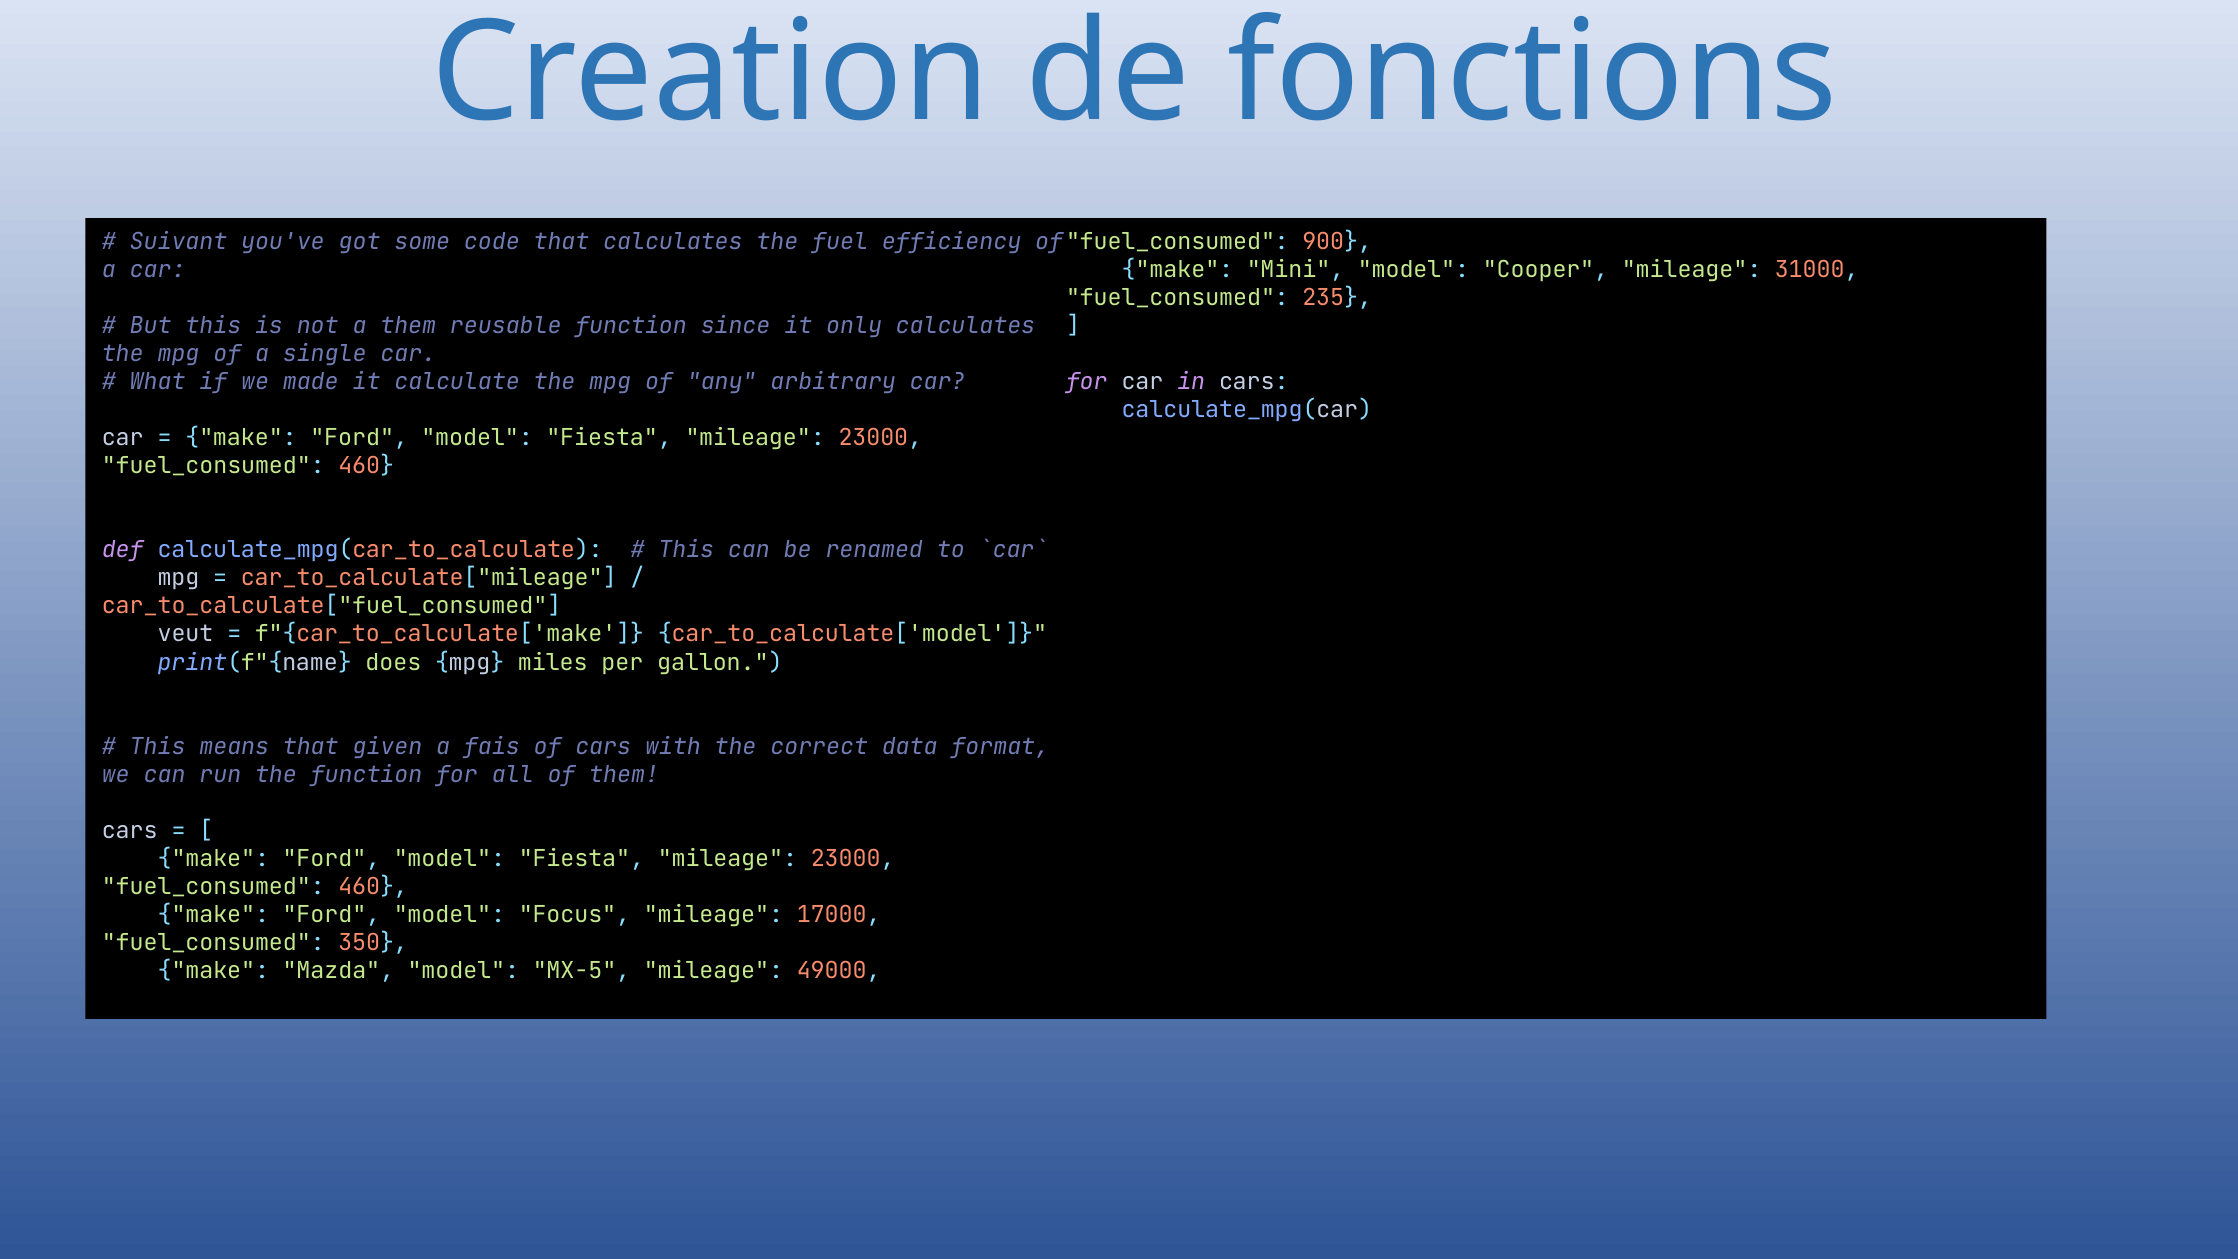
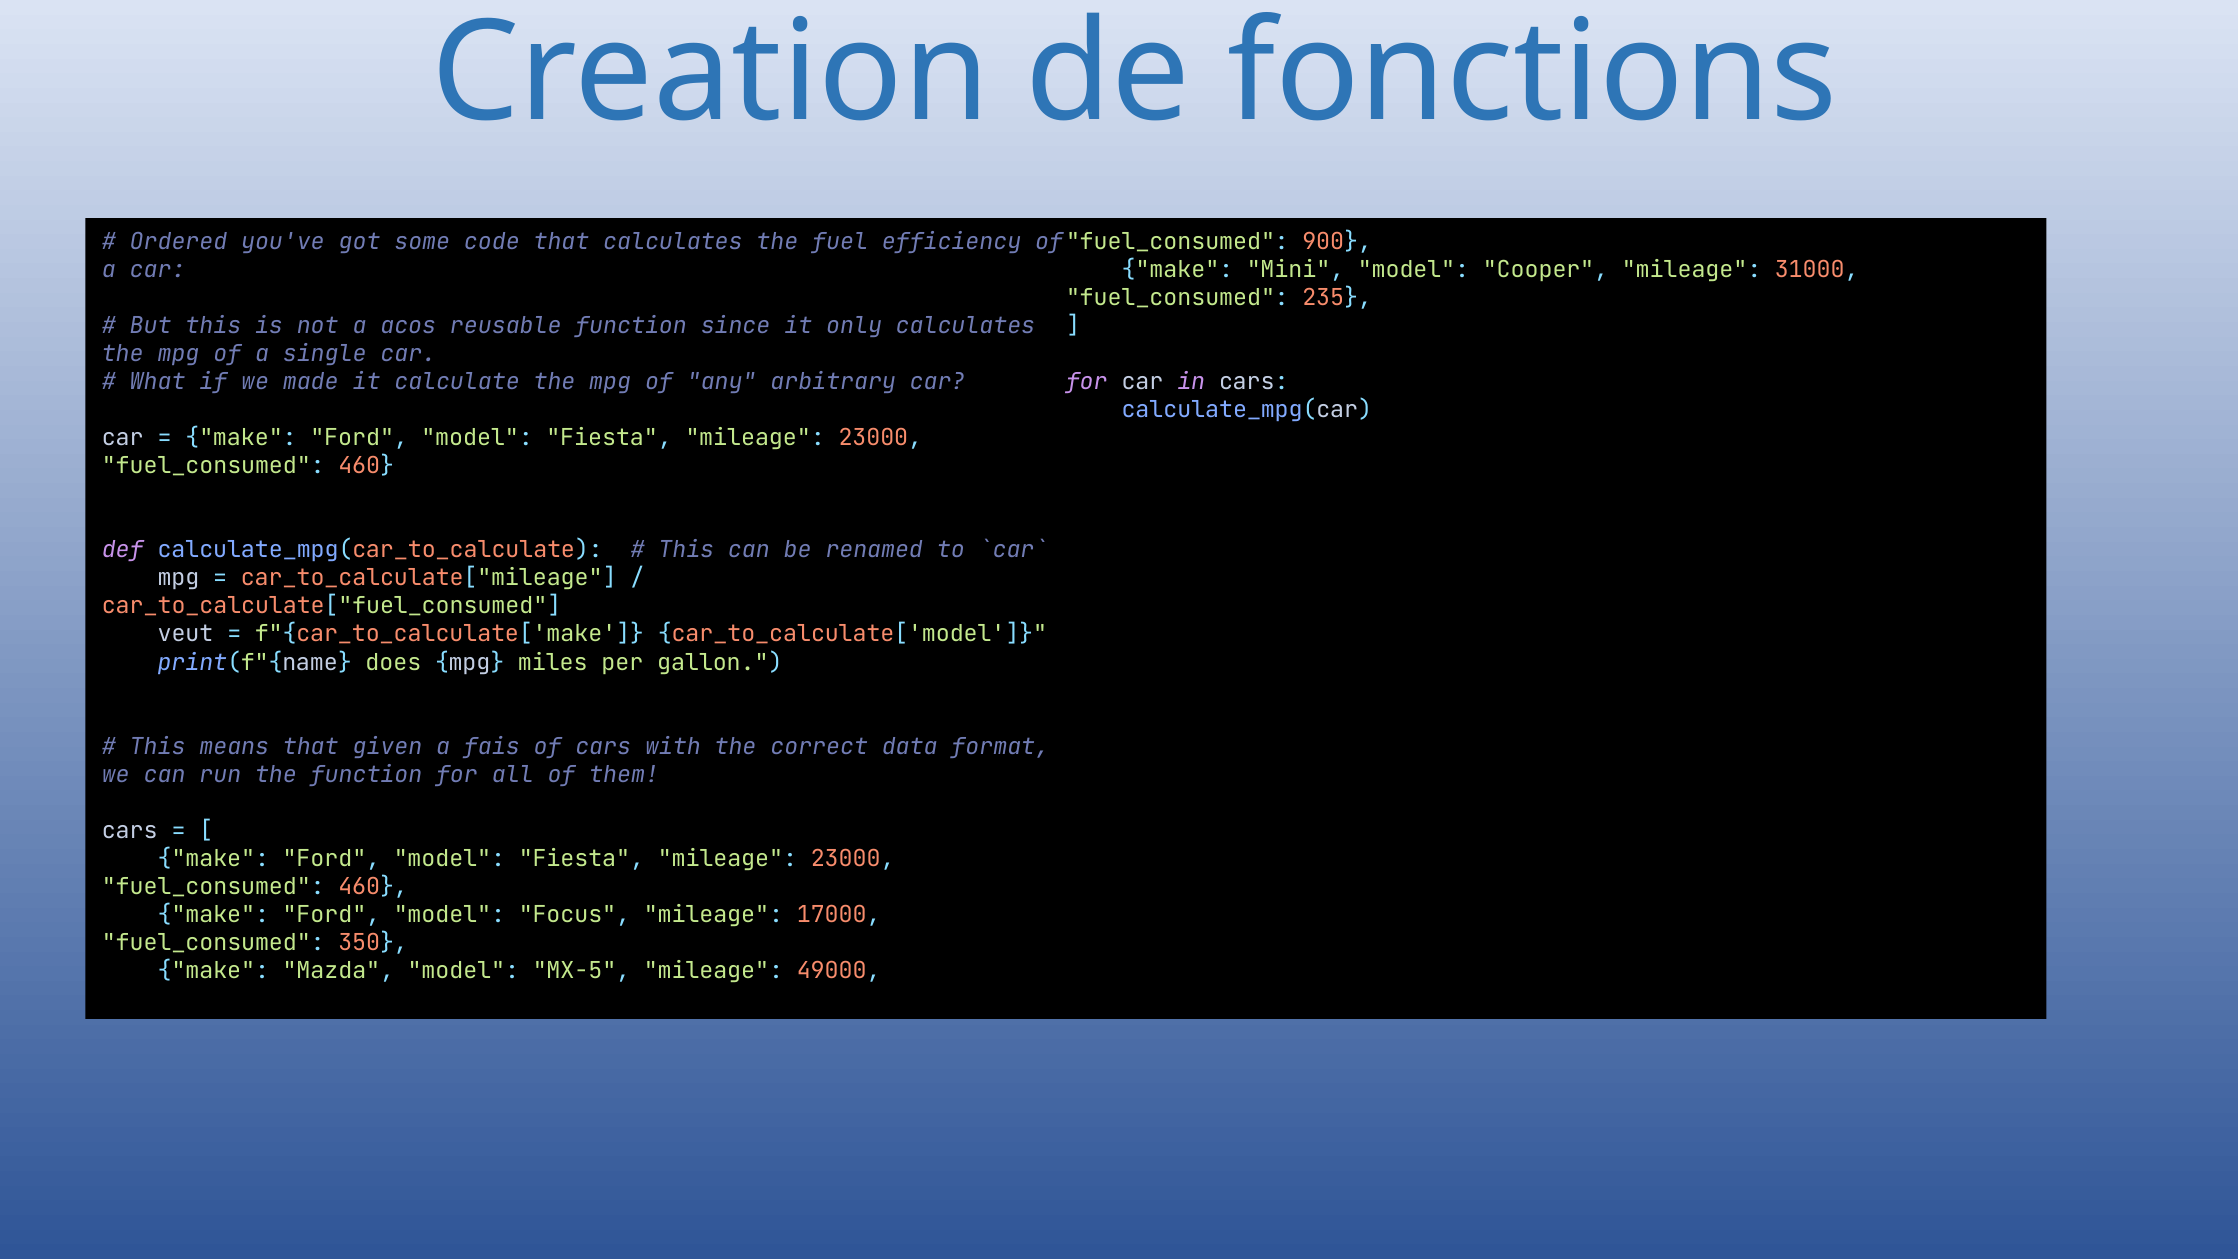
Suivant: Suivant -> Ordered (178, 242)
a them: them -> acos (408, 326)
